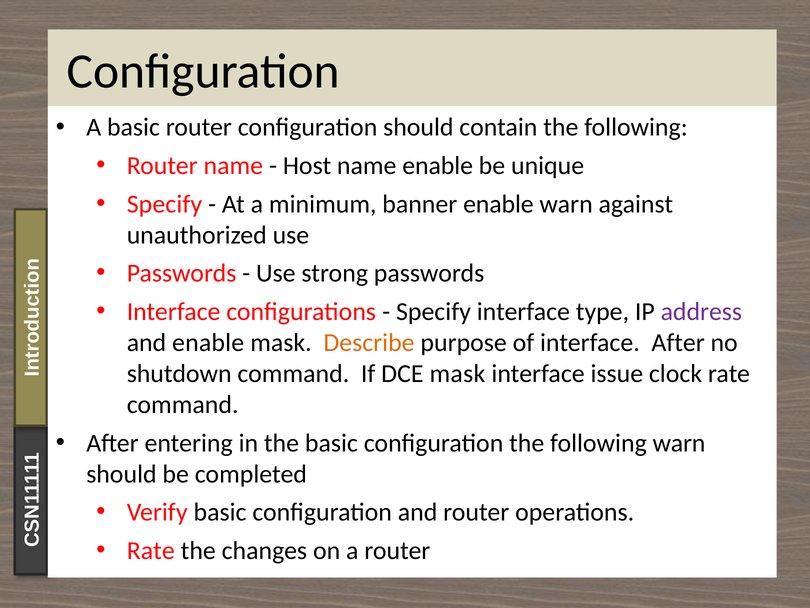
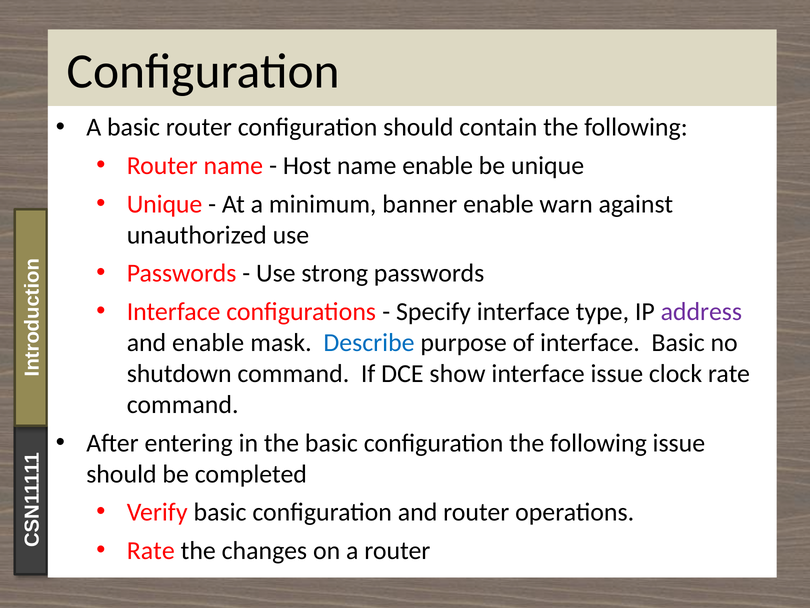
Specify: Specify -> Unique (165, 204)
Describe colour: orange -> blue (369, 342)
interface After: After -> Basic (678, 342)
DCE mask: mask -> show (457, 373)
following warn: warn -> issue (679, 443)
